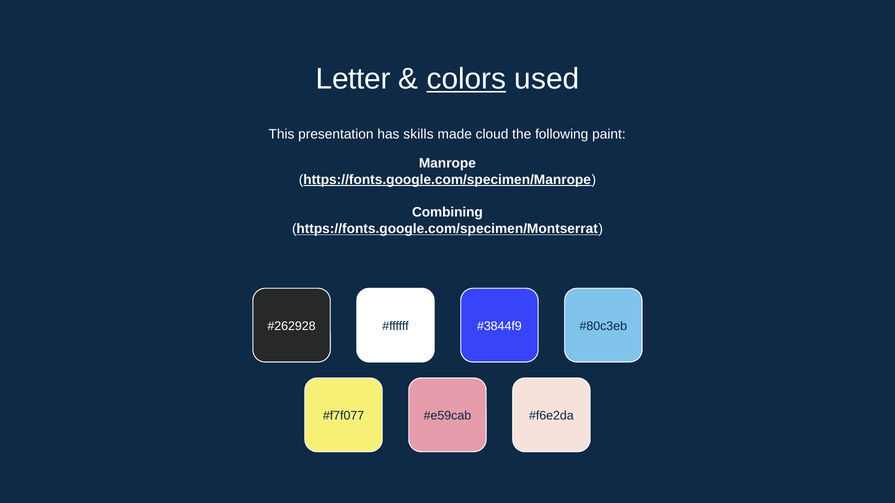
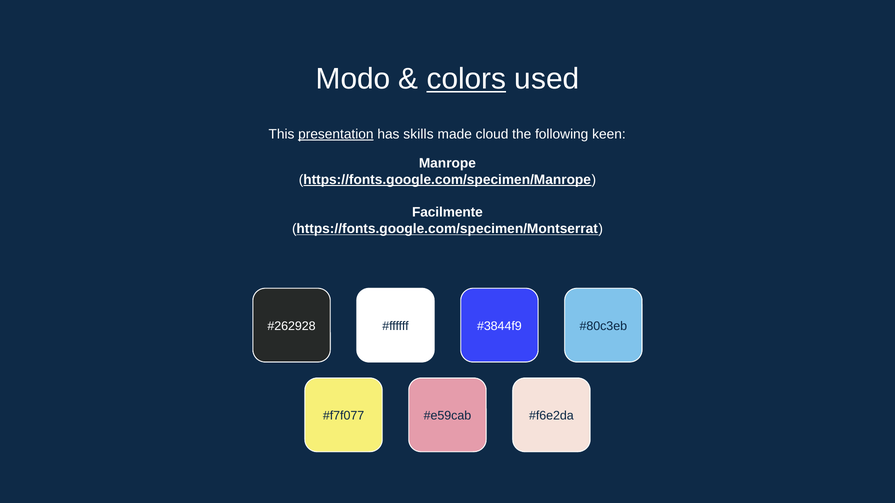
Letter: Letter -> Modo (353, 79)
presentation underline: none -> present (336, 134)
paint: paint -> keen (609, 134)
Combining: Combining -> Facilmente (447, 213)
